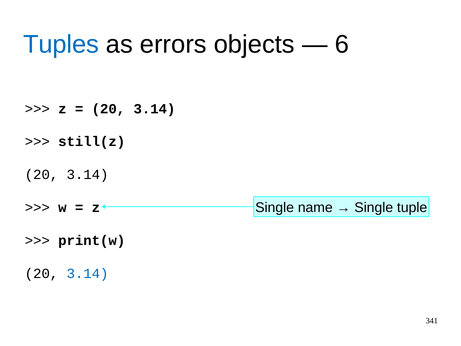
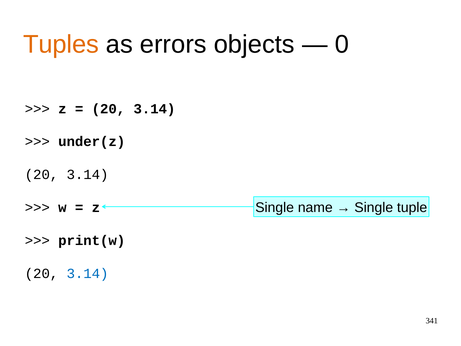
Tuples colour: blue -> orange (61, 44)
6: 6 -> 0 (342, 44)
still(z: still(z -> under(z (92, 142)
